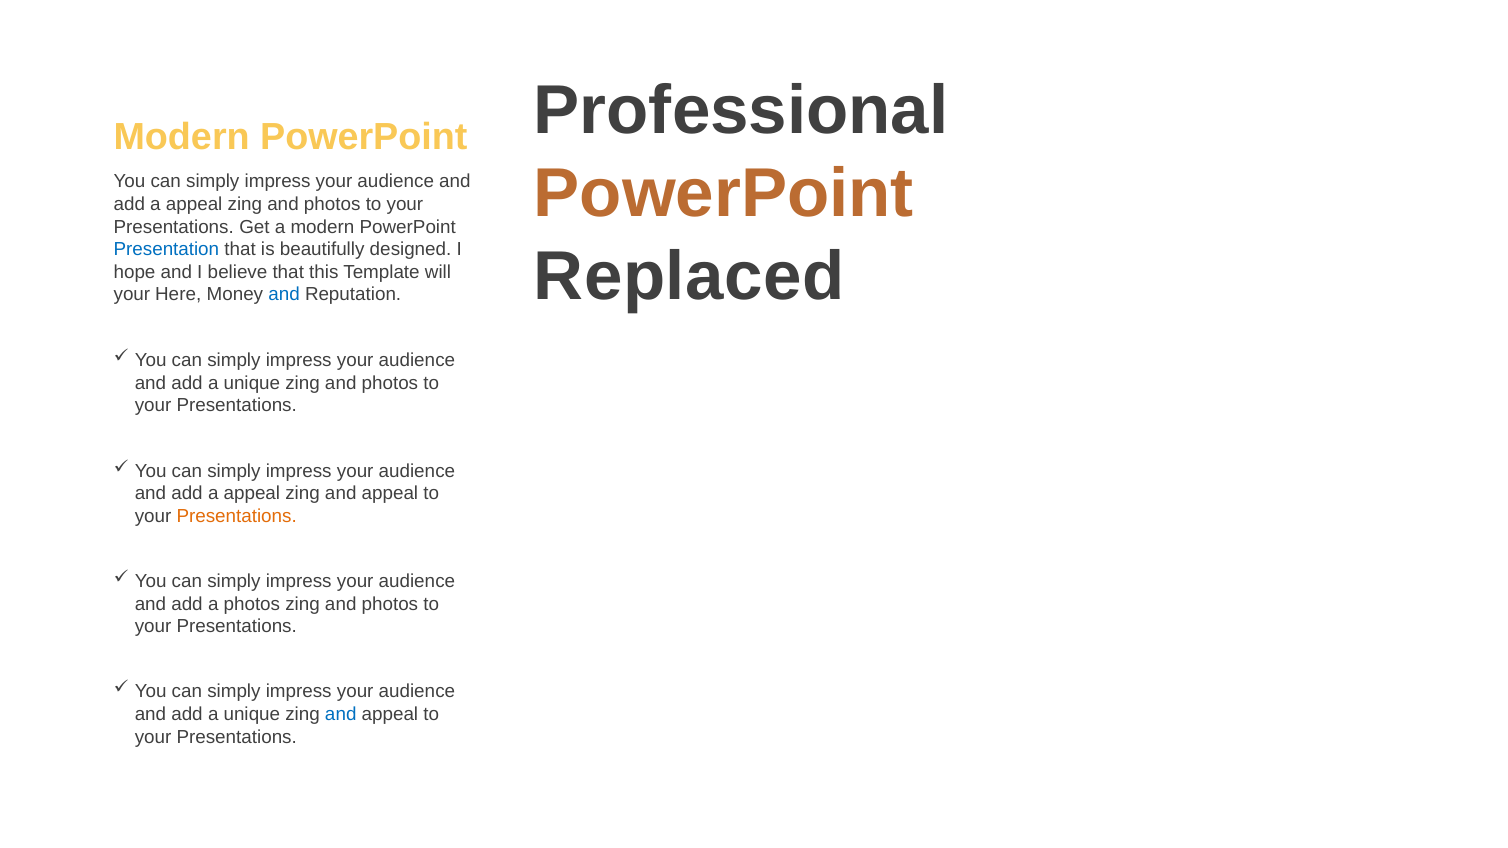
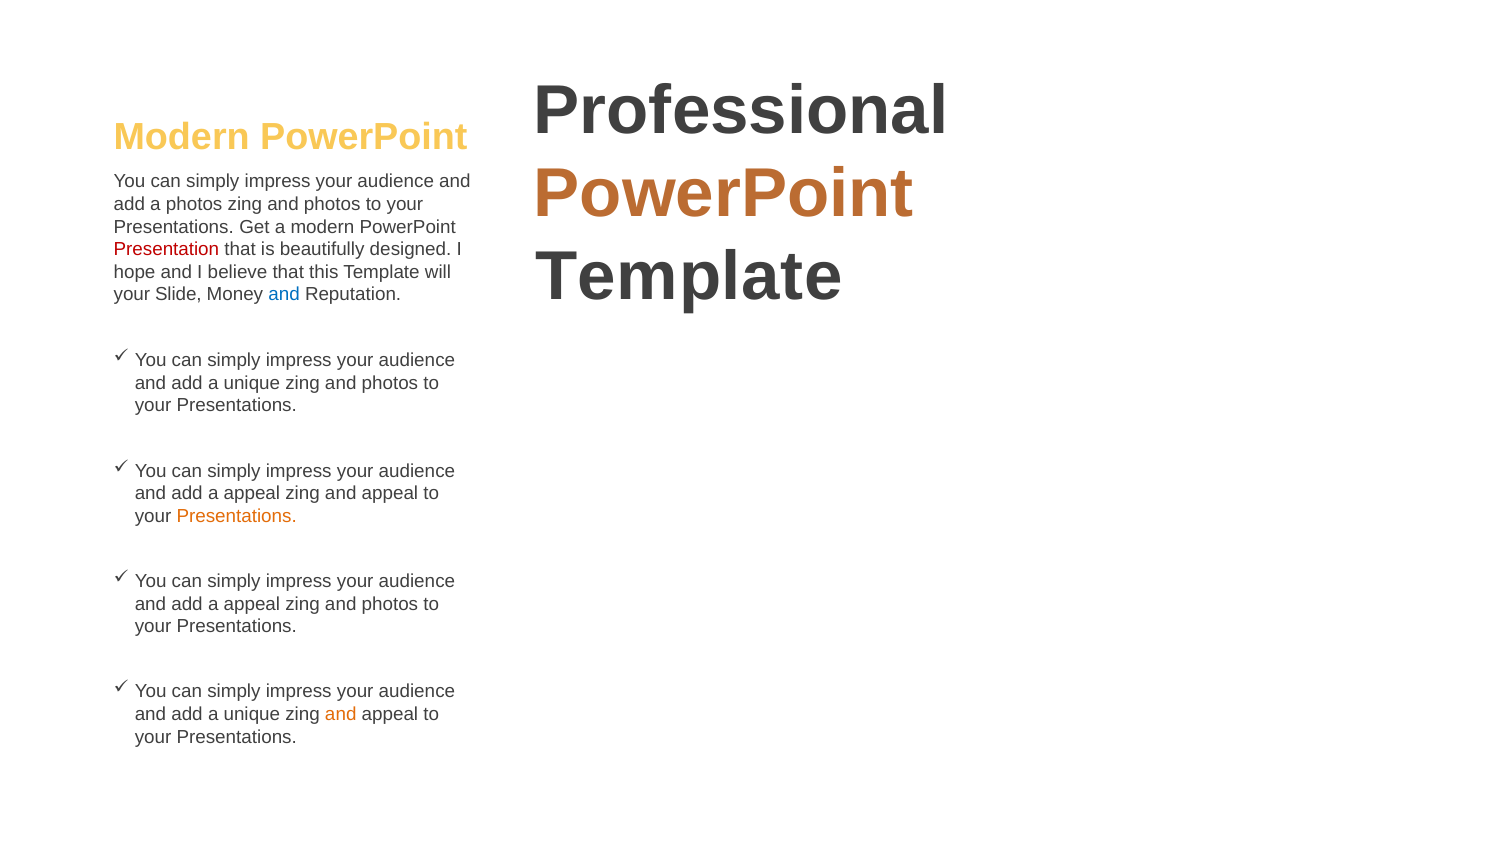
appeal: appeal -> photos (194, 204)
Presentation colour: blue -> red (166, 250)
Replaced: Replaced -> Template (689, 276)
Here: Here -> Slide (178, 295)
photos: photos -> appeal (252, 604)
and colour: blue -> orange (341, 715)
